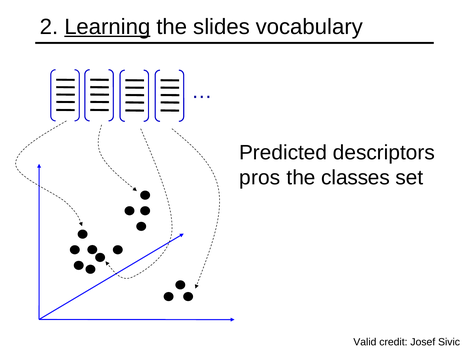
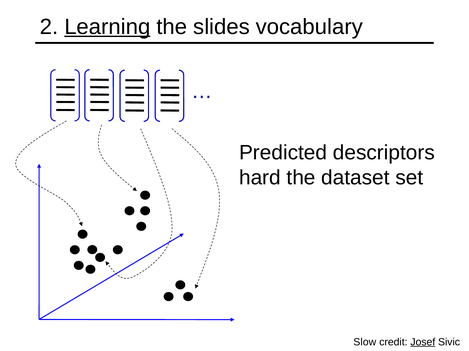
pros: pros -> hard (260, 178)
classes: classes -> dataset (355, 178)
Valid: Valid -> Slow (365, 343)
Josef underline: none -> present (423, 343)
